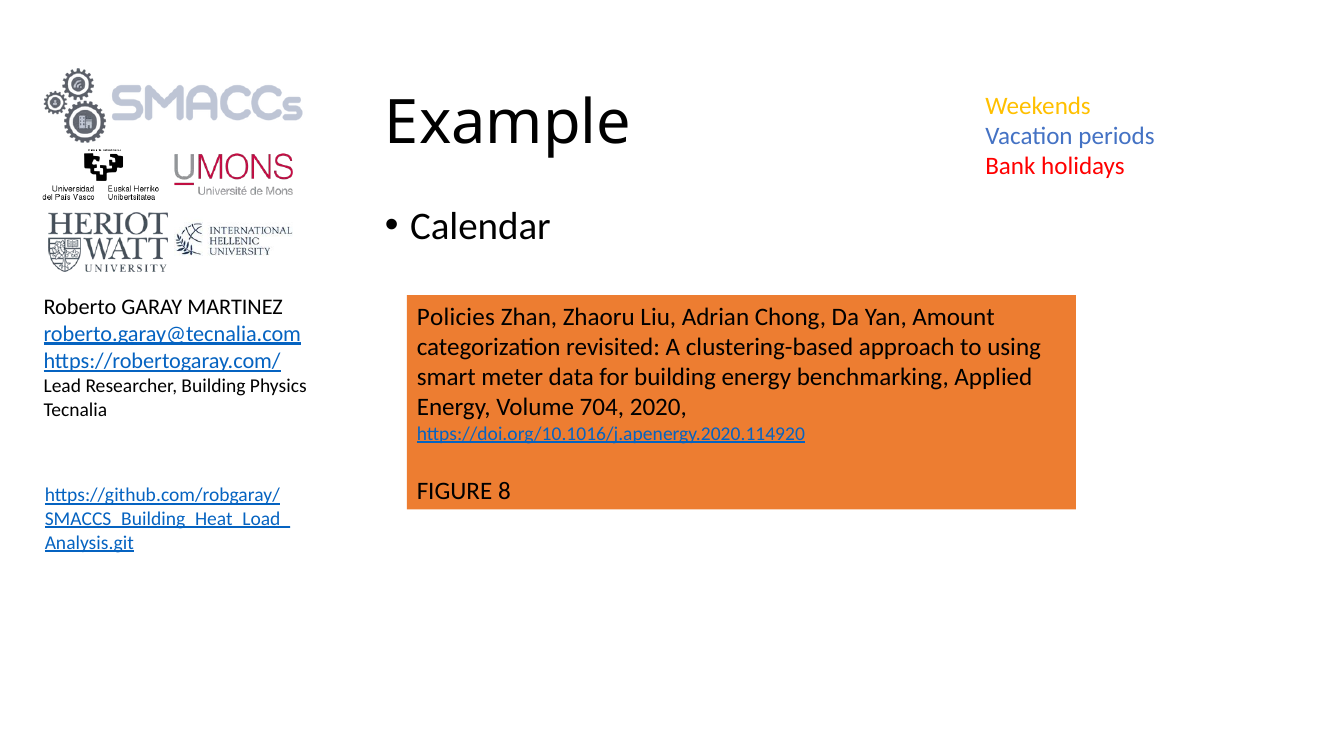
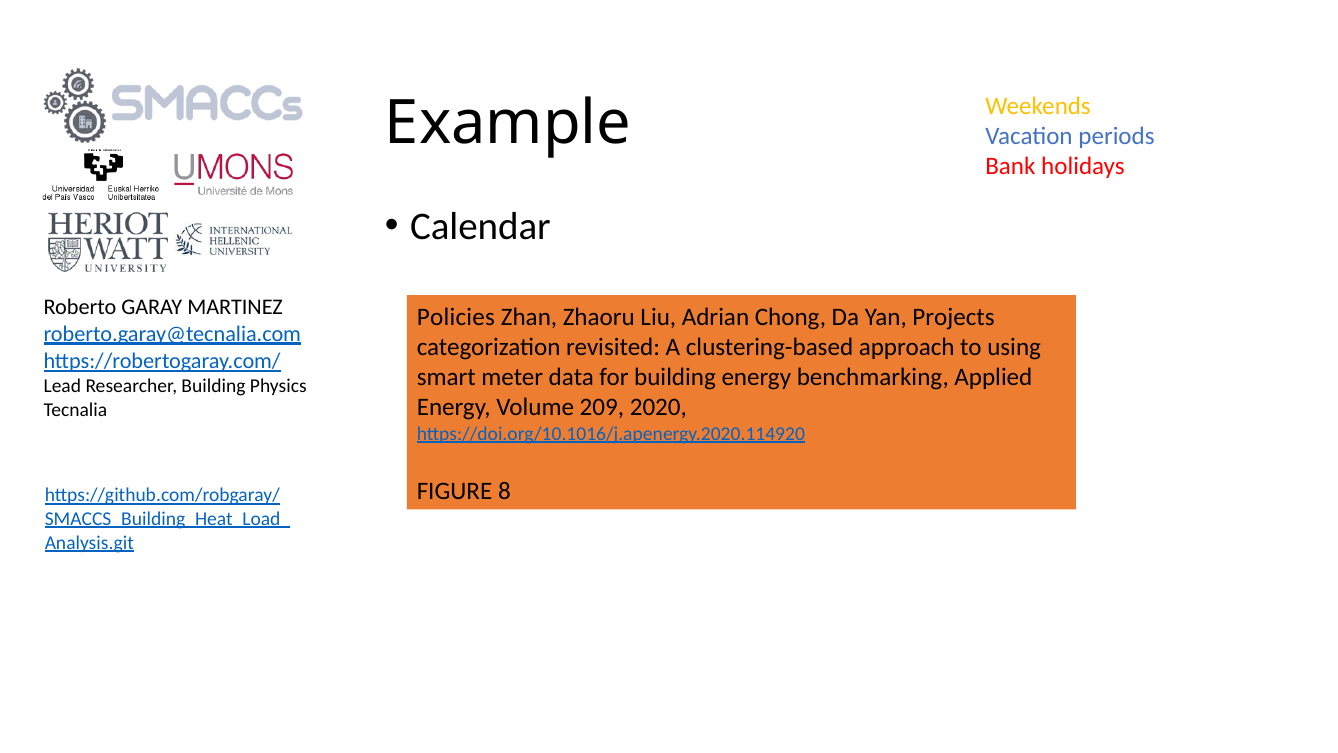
Amount: Amount -> Projects (954, 317)
704: 704 -> 209 (602, 407)
